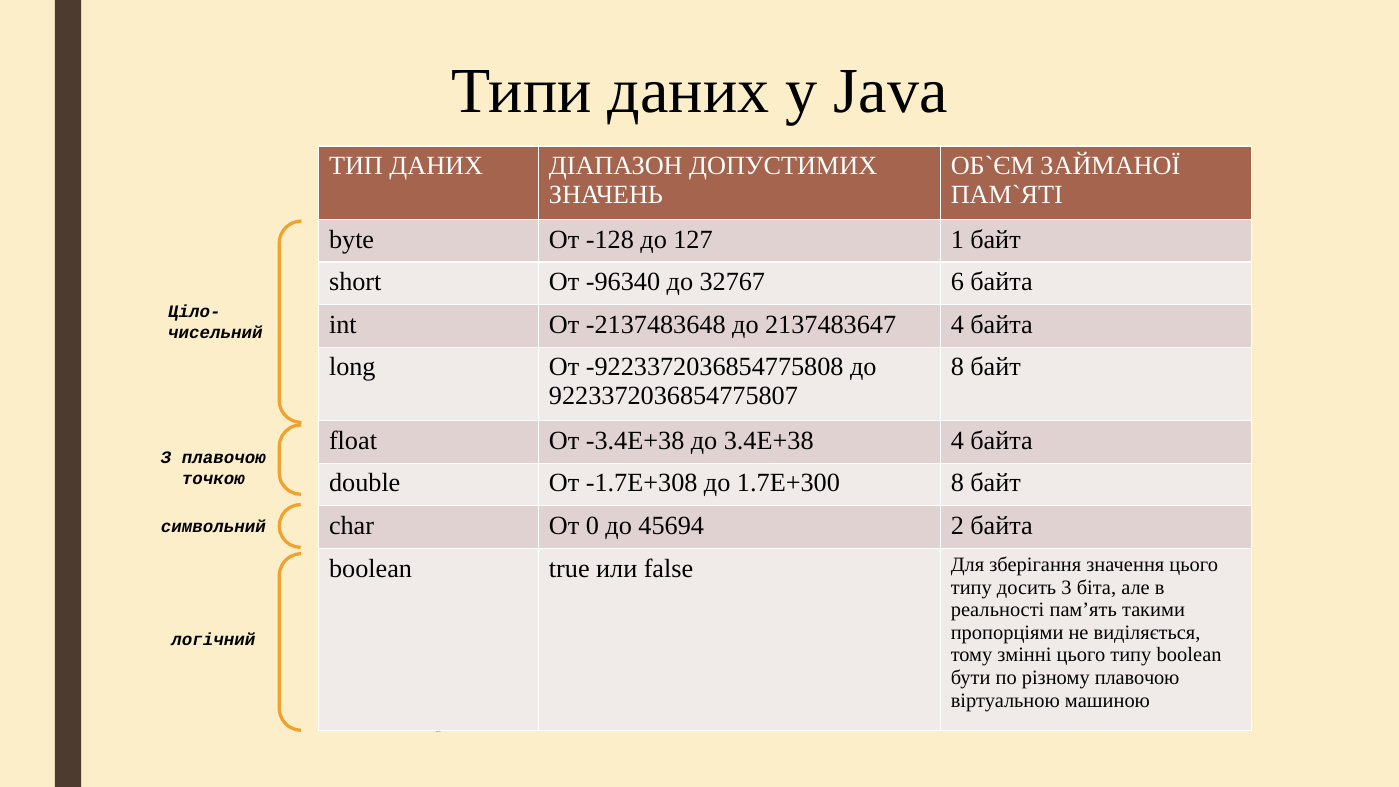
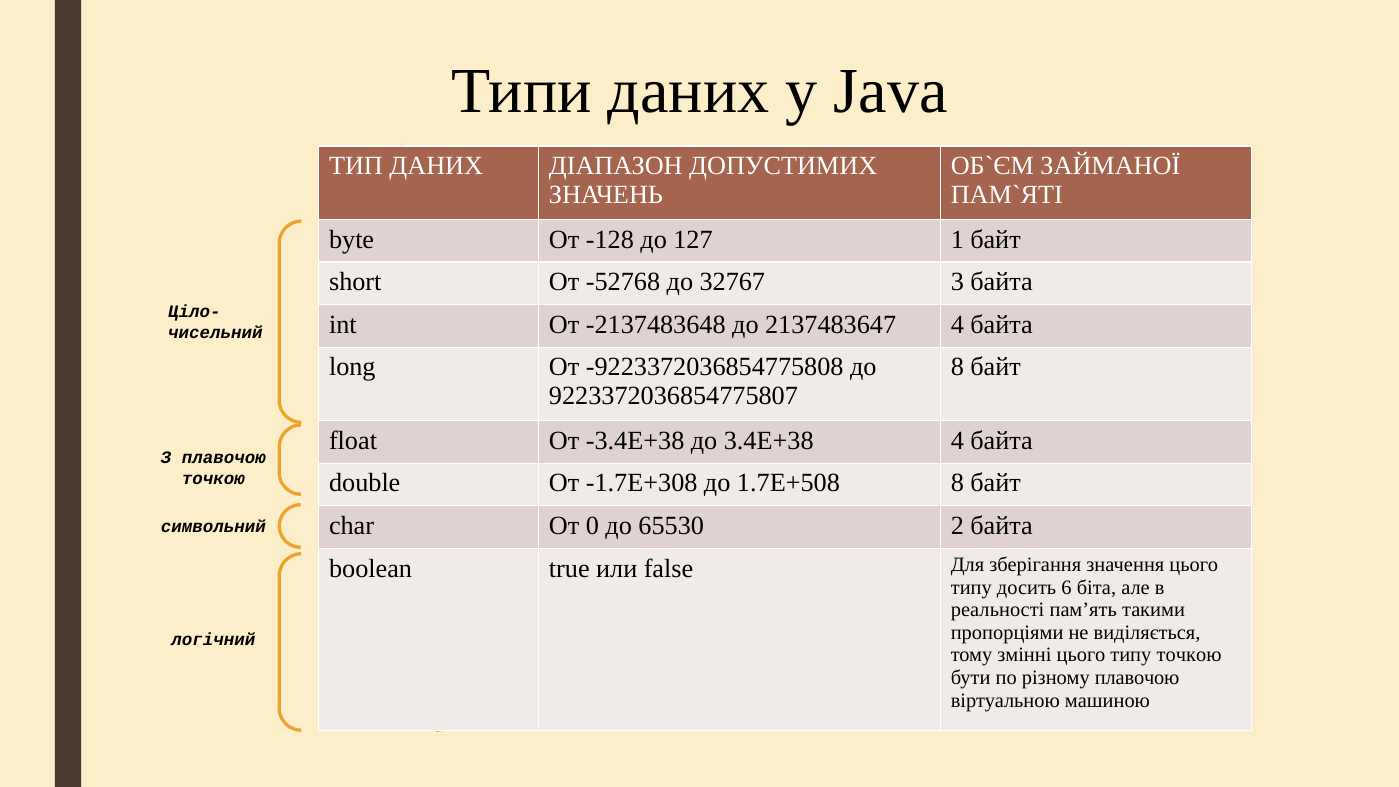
-96340: -96340 -> -52768 (623, 282)
6: 6 -> 3 (957, 282)
1.7Е+300: 1.7Е+300 -> 1.7Е+508 (788, 483)
45694: 45694 -> 65530 (671, 526)
3: 3 -> 6 (1067, 588)
типу boolean: boolean -> точкою (1189, 655)
